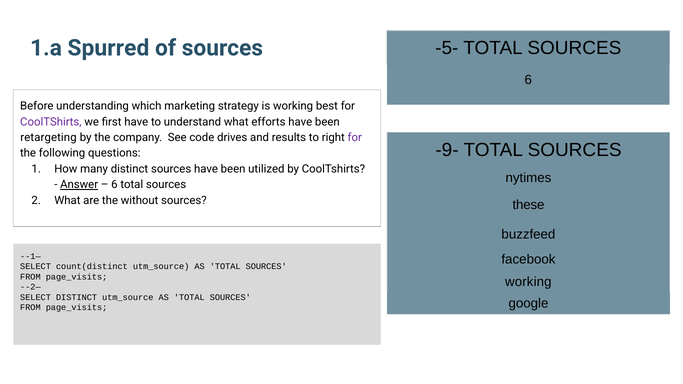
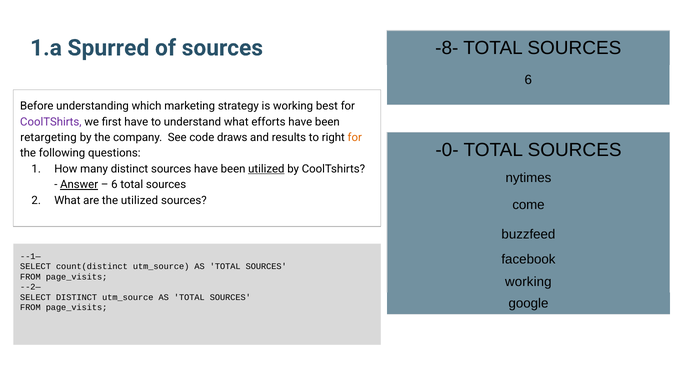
-5-: -5- -> -8- (447, 48)
drives: drives -> draws (232, 138)
for colour: purple -> orange (355, 138)
-9-: -9- -> -0- (447, 150)
utilized underline: none -> present (266, 169)
the without: without -> utilized (140, 200)
these: these -> come (529, 205)
